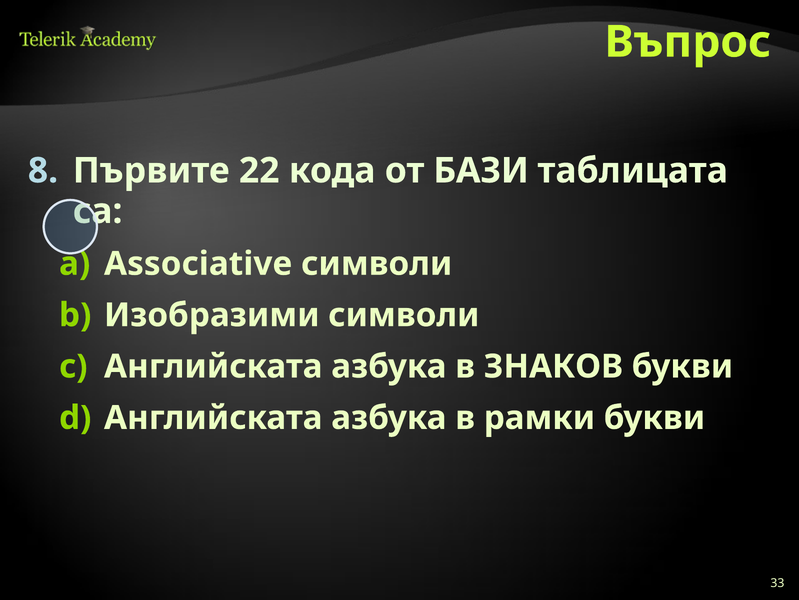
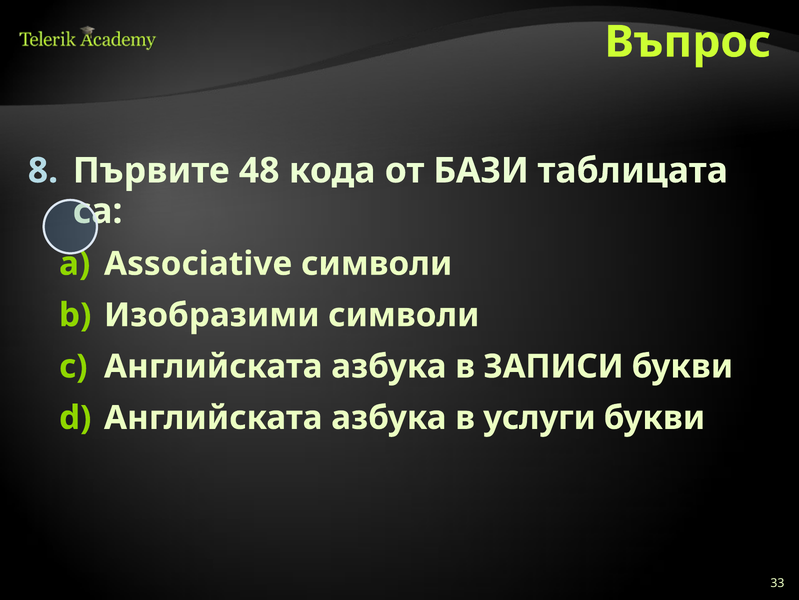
22: 22 -> 48 (259, 170)
ЗНАКОВ: ЗНАКОВ -> ЗАПИСИ (554, 366)
рамки: рамки -> услуги (540, 417)
